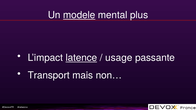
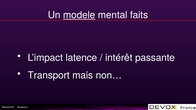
plus: plus -> faits (139, 15)
latence underline: present -> none (81, 58)
usage: usage -> intérêt (119, 58)
